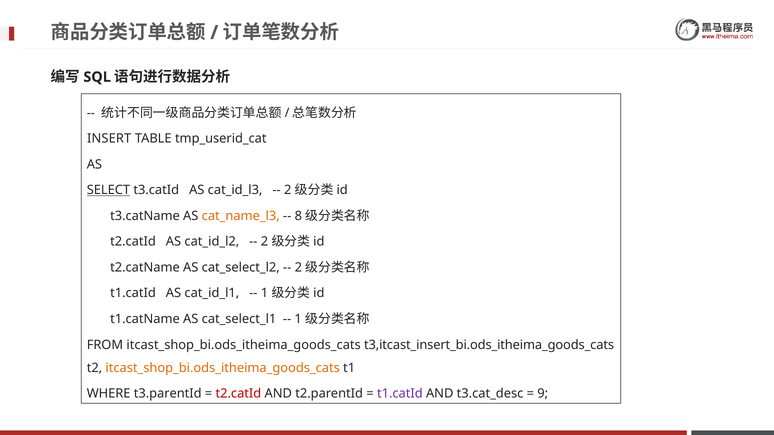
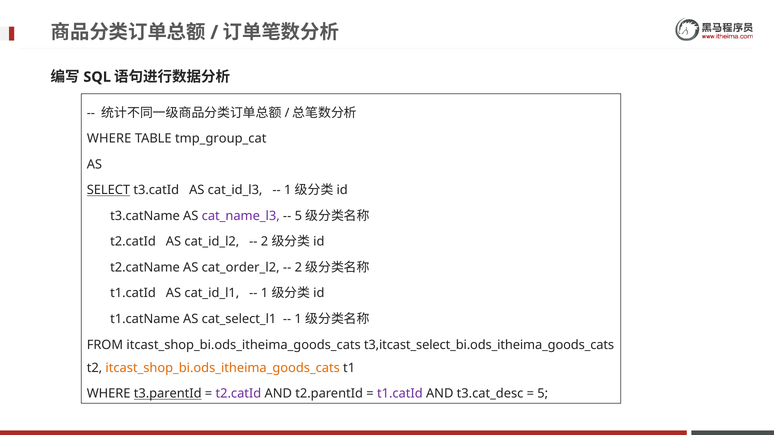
INSERT: INSERT -> WHERE (109, 139)
tmp_userid_cat: tmp_userid_cat -> tmp_group_cat (221, 139)
2: 2 -> 1 (288, 190)
cat_name_l3 colour: orange -> purple (241, 216)
8: 8 -> 5 (298, 216)
cat_select_l2: cat_select_l2 -> cat_order_l2 (241, 268)
t3,itcast_insert_bi.ods_itheima_goods_cats: t3,itcast_insert_bi.ods_itheima_goods_cats -> t3,itcast_select_bi.ods_itheima_goods_cats (489, 345)
t3.parentId underline: none -> present (168, 394)
t2.catId colour: red -> purple (238, 394)
9: 9 -> 5 (543, 394)
